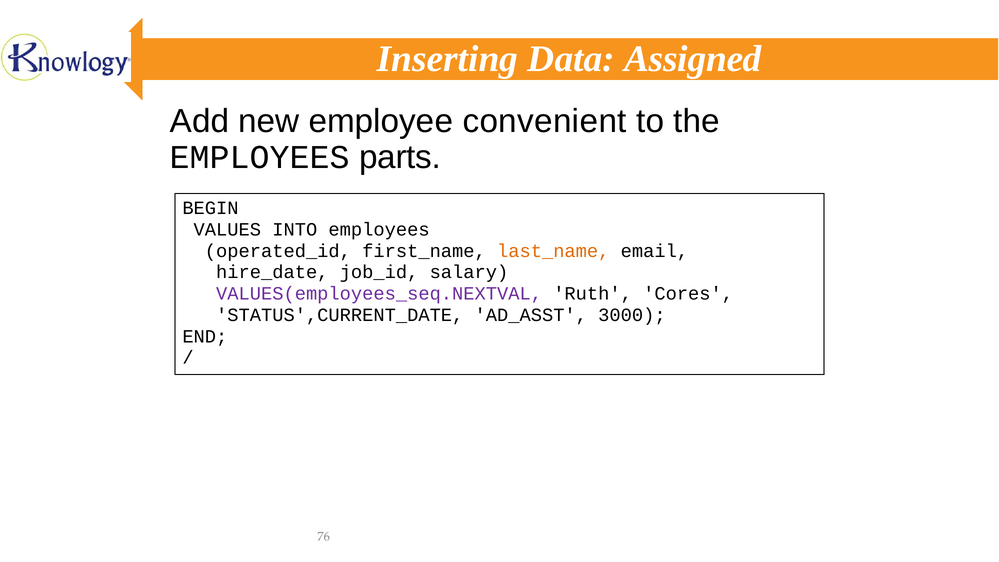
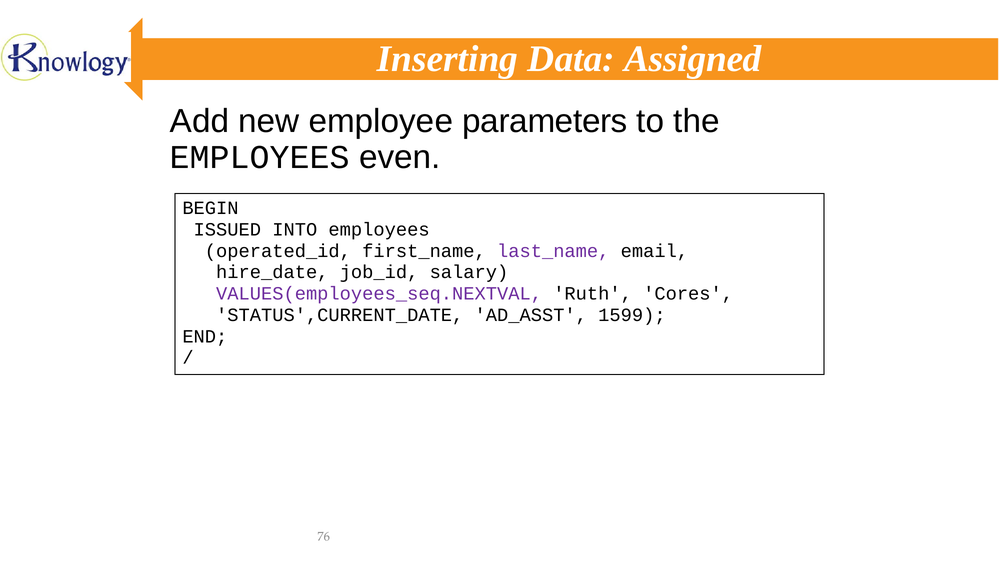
convenient: convenient -> parameters (545, 121)
parts: parts -> even (400, 157)
VALUES: VALUES -> ISSUED (227, 230)
last_name colour: orange -> purple (553, 251)
3000: 3000 -> 1599 (632, 315)
